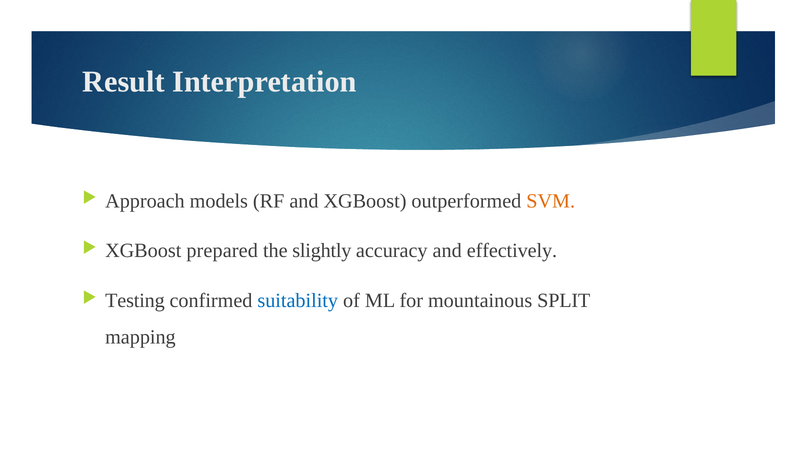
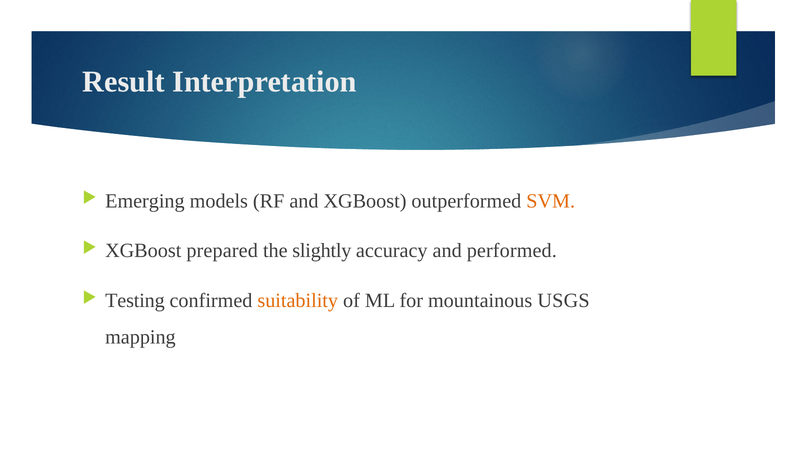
Approach: Approach -> Emerging (145, 201)
effectively: effectively -> performed (512, 251)
suitability colour: blue -> orange (298, 301)
SPLIT: SPLIT -> USGS (564, 301)
